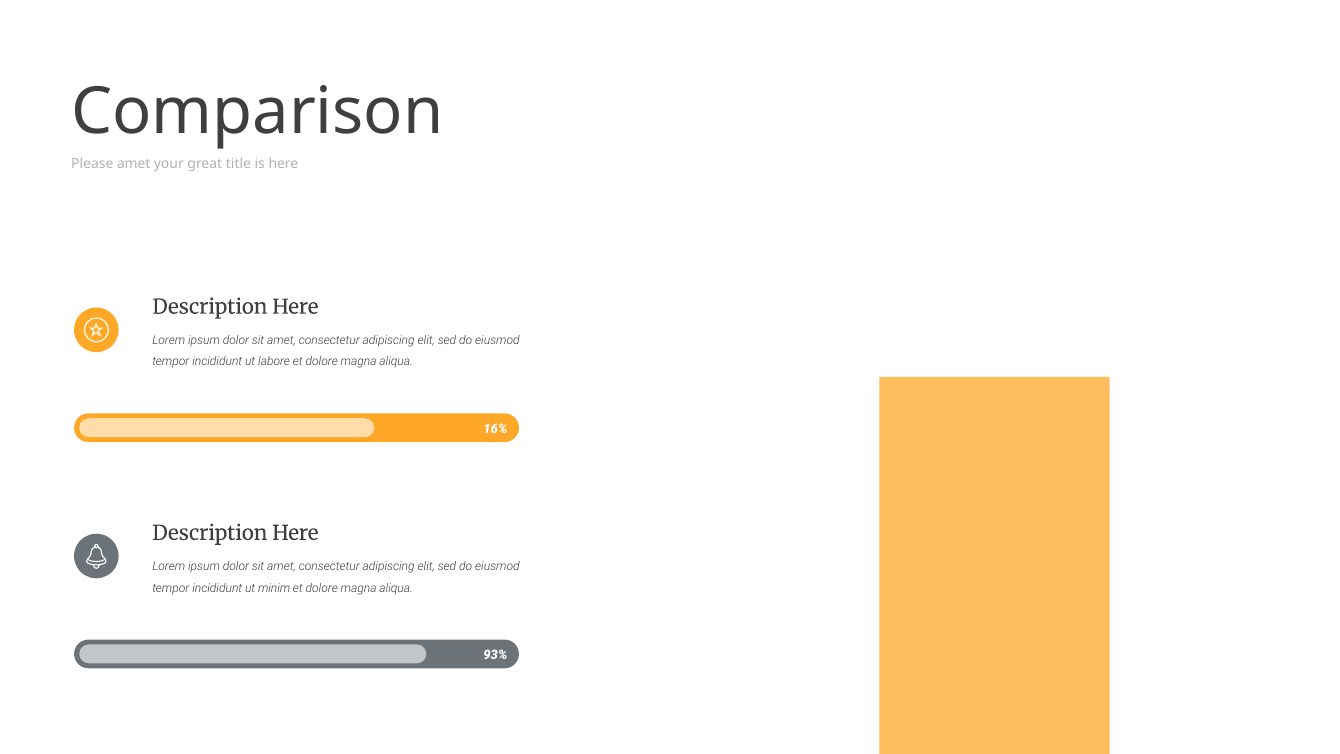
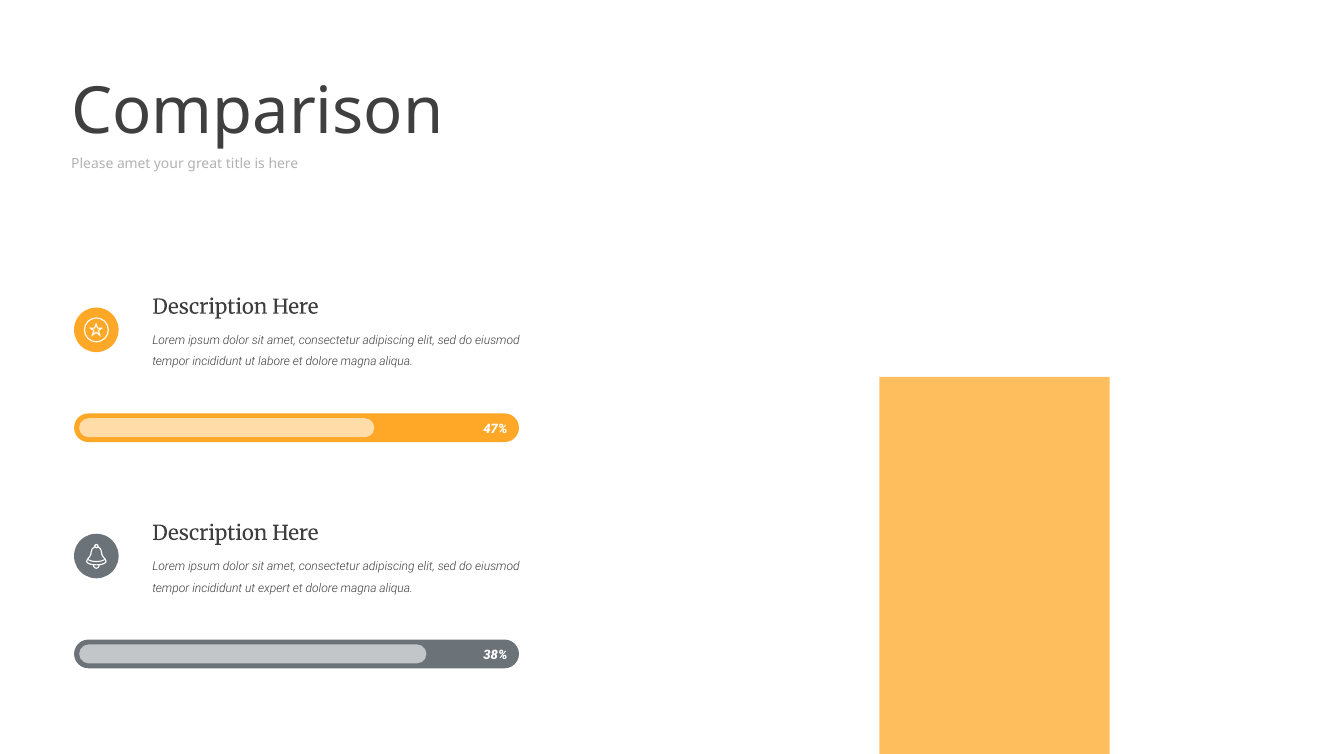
16%: 16% -> 47% (495, 429)
minim: minim -> expert (274, 588)
93%: 93% -> 38% (495, 655)
